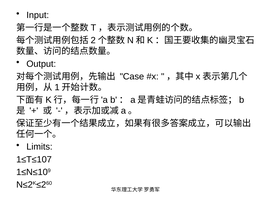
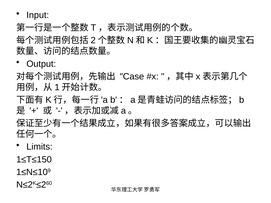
1≤T≤107: 1≤T≤107 -> 1≤T≤150 (34, 160)
